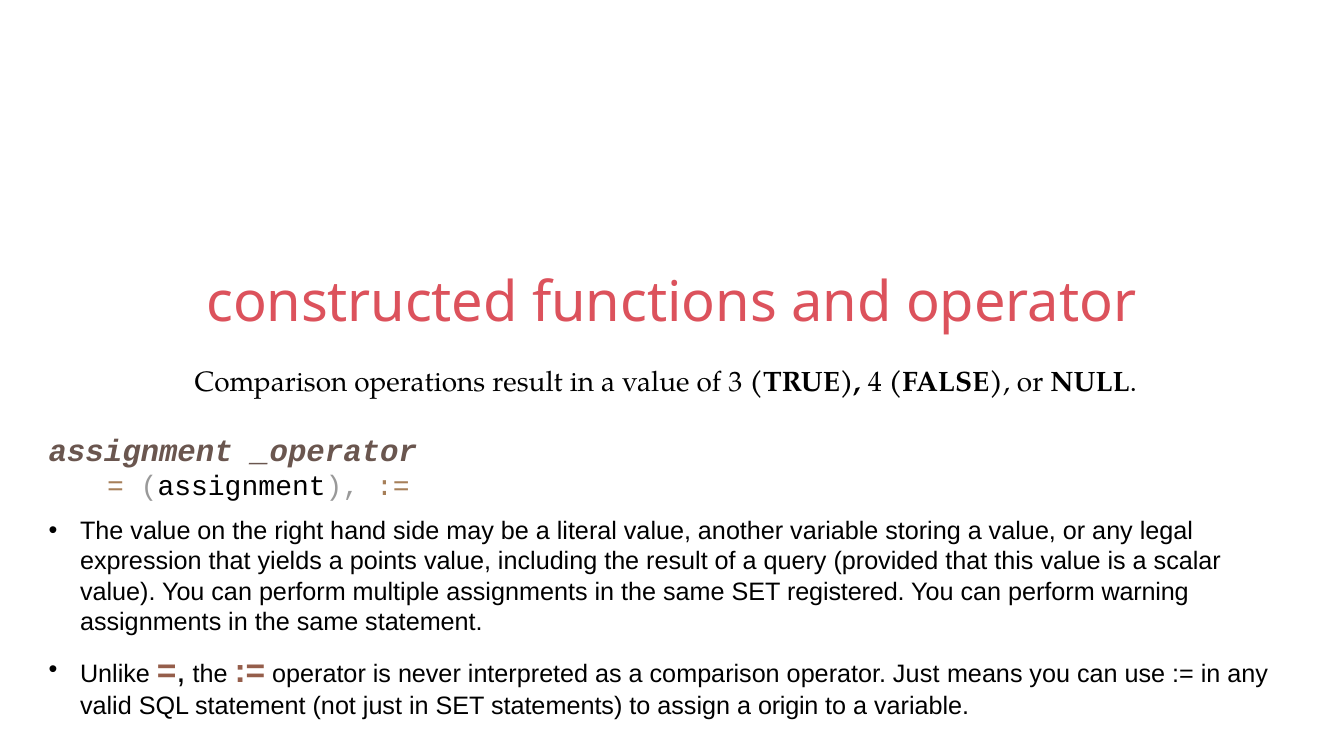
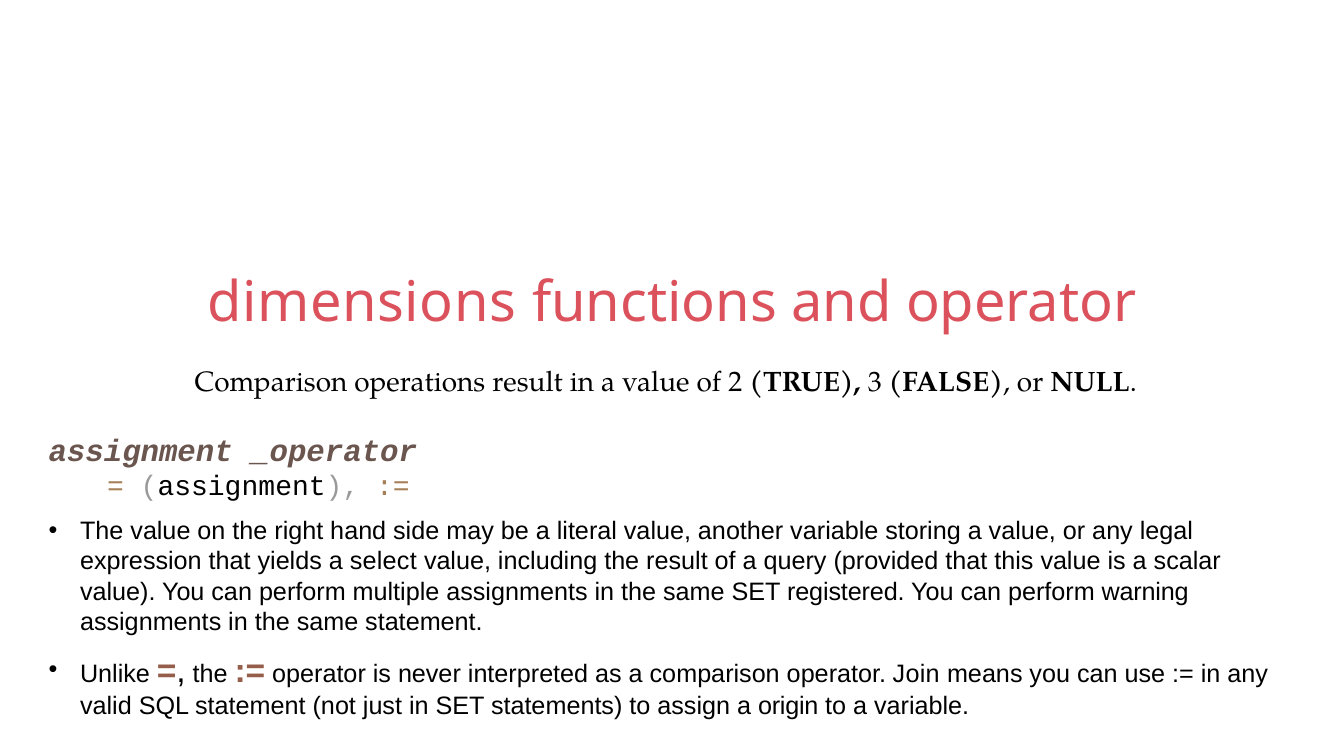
constructed: constructed -> dimensions (362, 303)
3: 3 -> 2 (735, 382)
4: 4 -> 3 (875, 382)
points: points -> select (383, 561)
operator Just: Just -> Join (916, 674)
